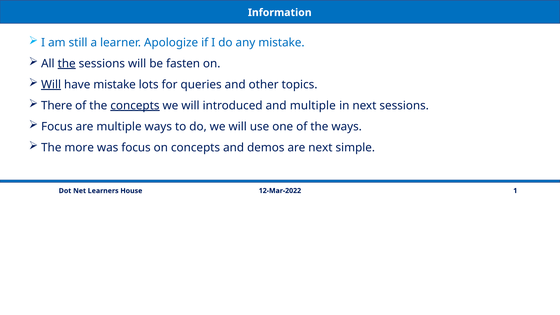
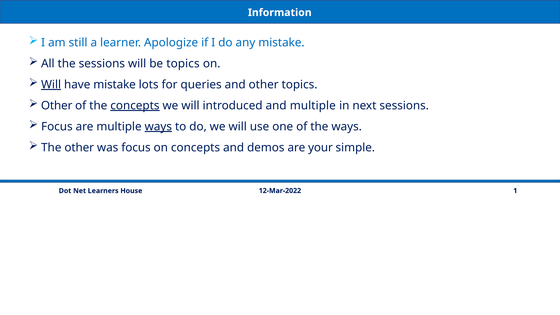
the underline: present -> none (67, 63)
be fasten: fasten -> topics (183, 63)
There: There -> Other (57, 105)
ways underline: none -> present (158, 126)
The more: more -> other (79, 147)
are next: next -> your (320, 147)
